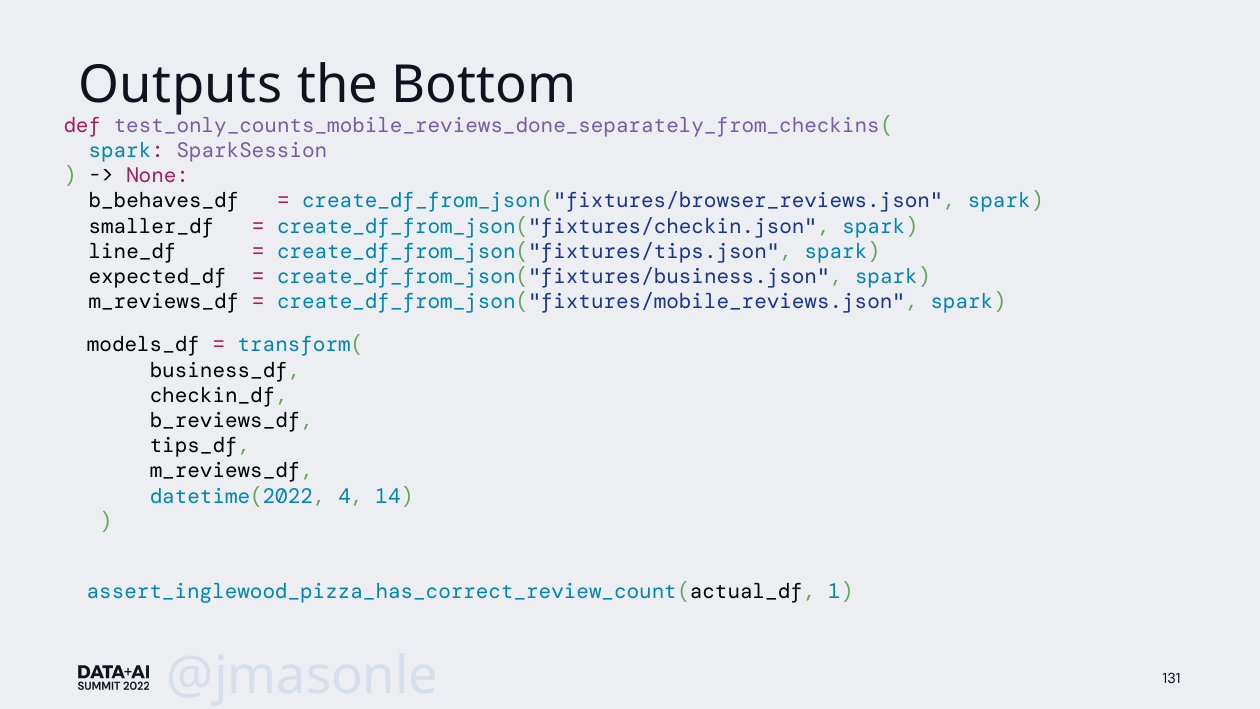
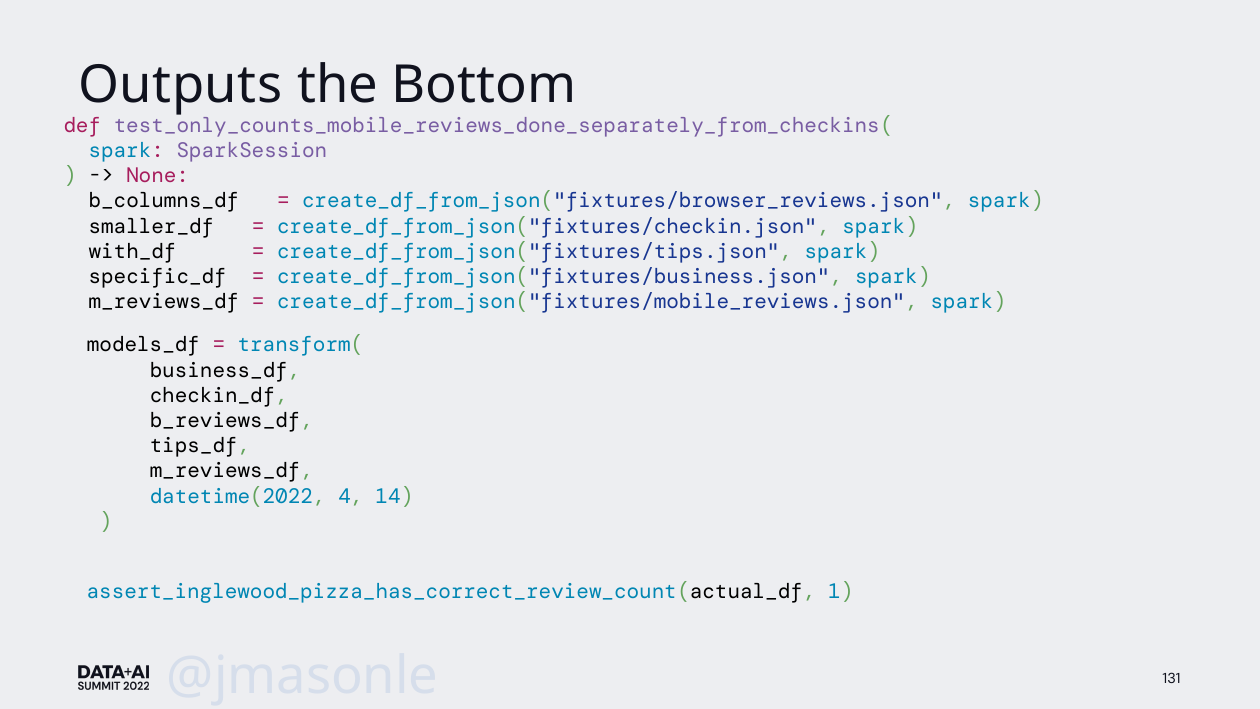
b_behaves_df: b_behaves_df -> b_columns_df (164, 201)
line_df: line_df -> with_df (133, 251)
expected_df: expected_df -> specific_df (158, 277)
